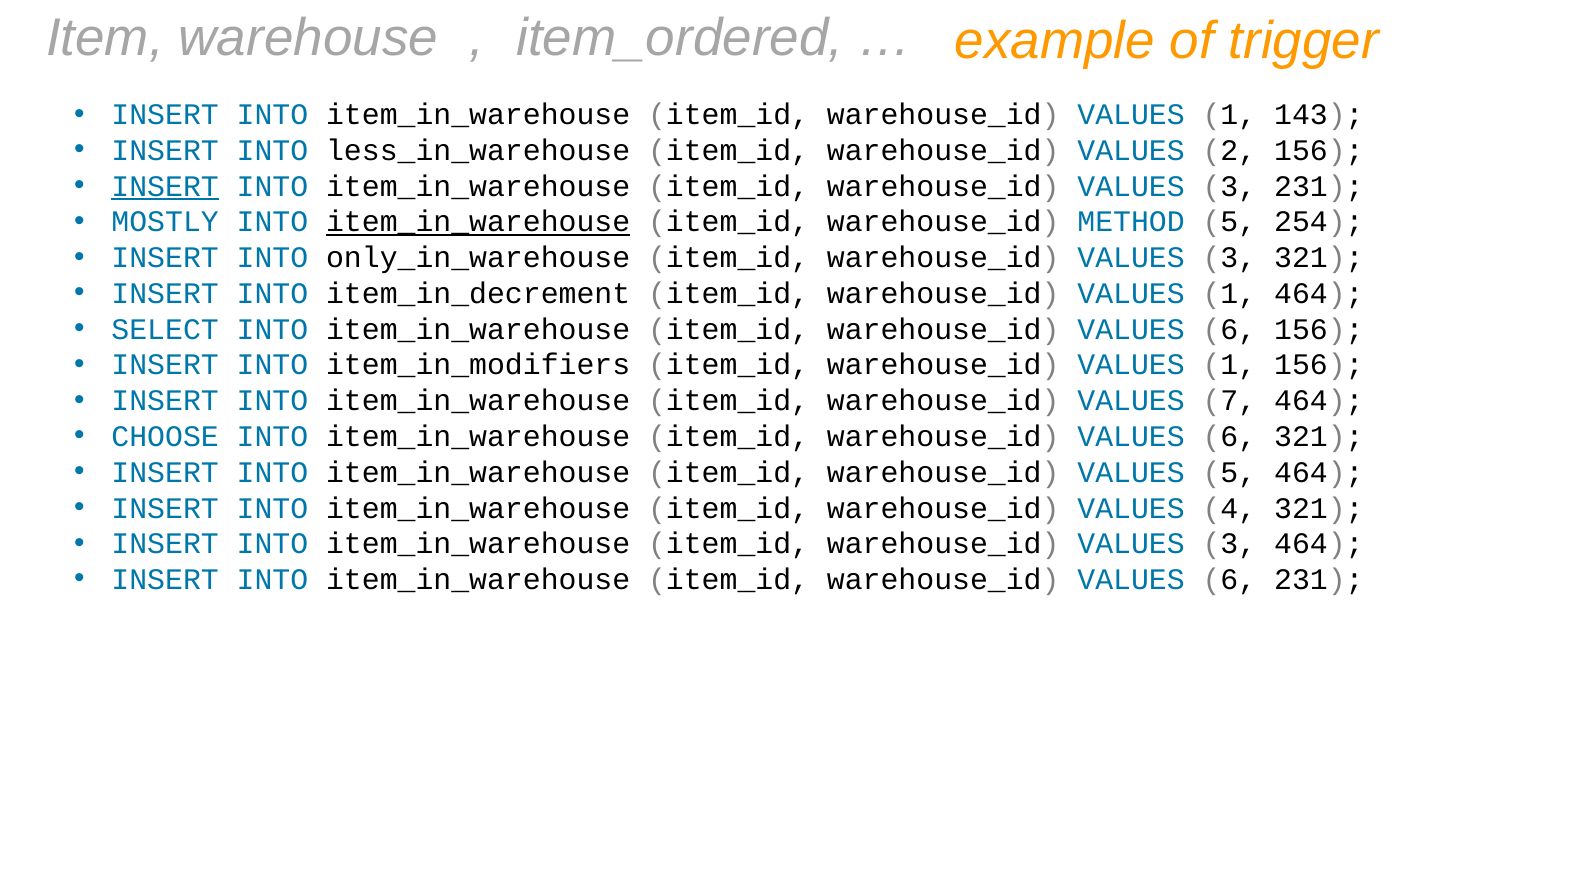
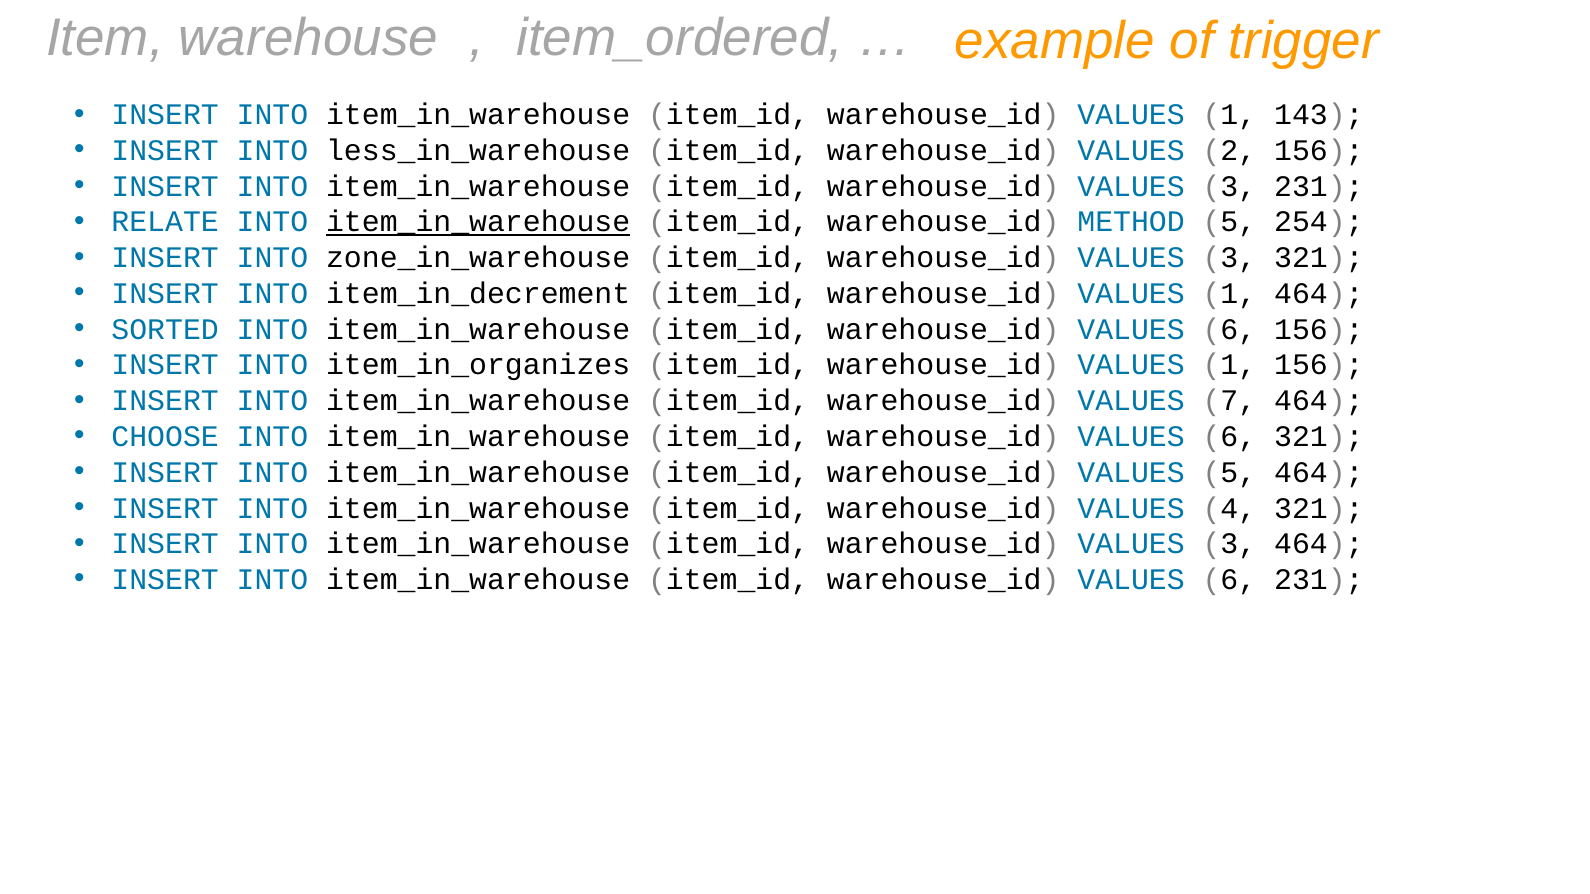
INSERT underline: present -> none (165, 186)
MOSTLY: MOSTLY -> RELATE (165, 222)
only_in_warehouse: only_in_warehouse -> zone_in_warehouse (478, 258)
SELECT: SELECT -> SORTED (165, 330)
item_in_modifiers: item_in_modifiers -> item_in_organizes (478, 365)
